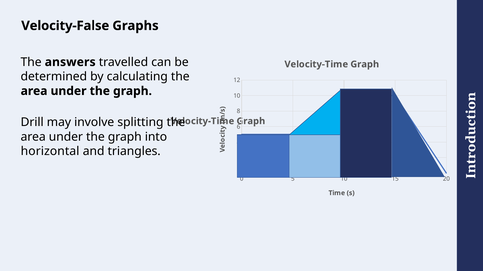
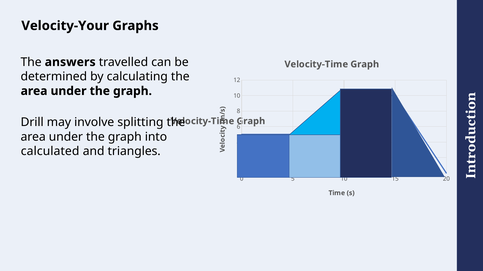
Velocity-False: Velocity-False -> Velocity-Your (65, 26)
horizontal: horizontal -> calculated (50, 152)
